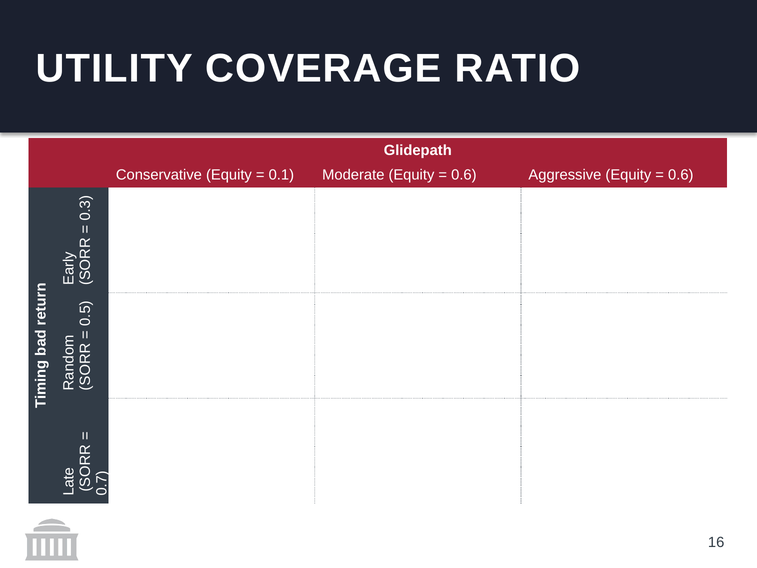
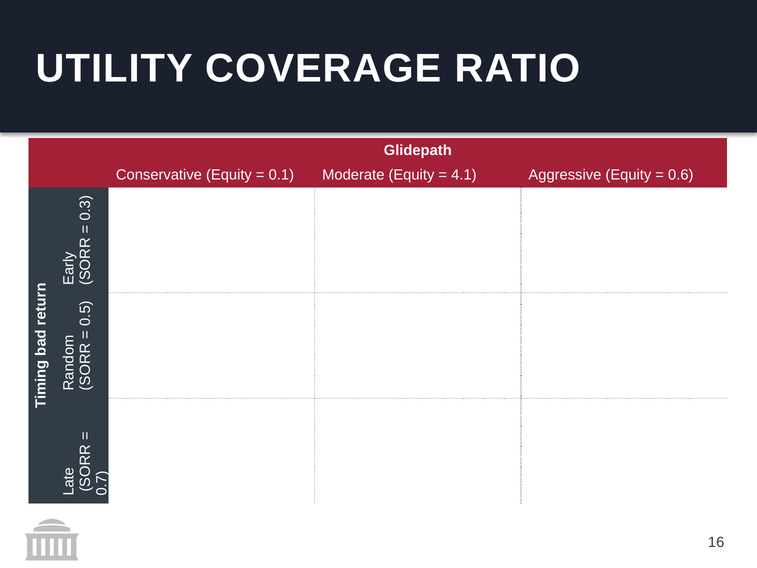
0.6: 0.6 -> 4.1 (464, 175)
